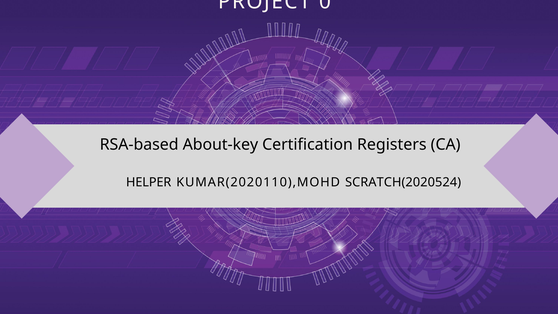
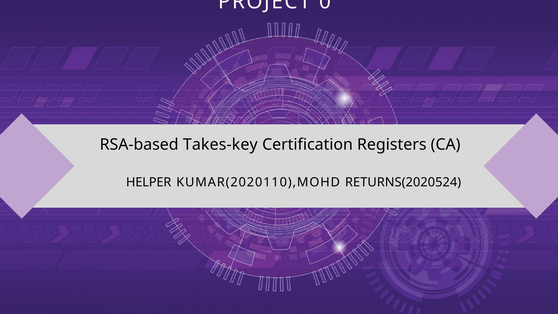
About-key: About-key -> Takes-key (220, 144)
SCRATCH(2020524: SCRATCH(2020524 -> RETURNS(2020524 (403, 182)
